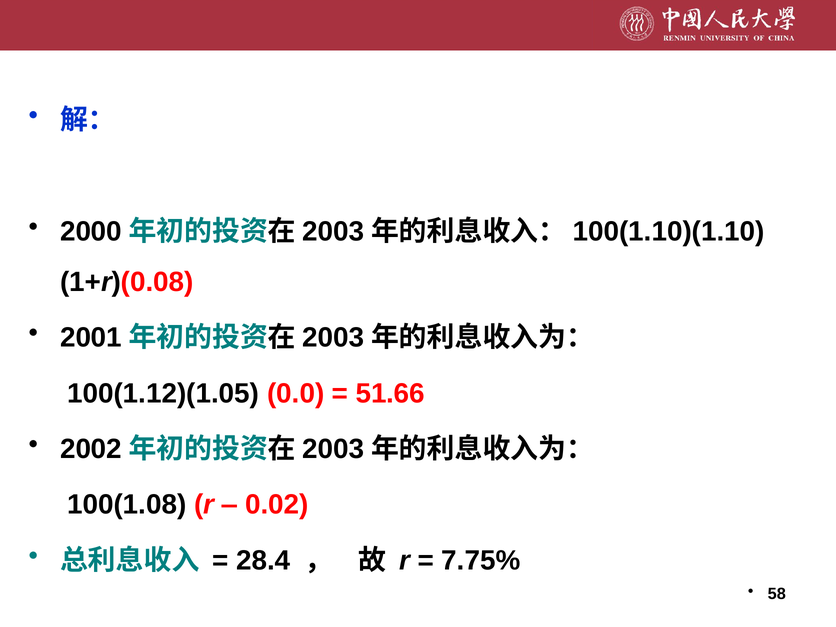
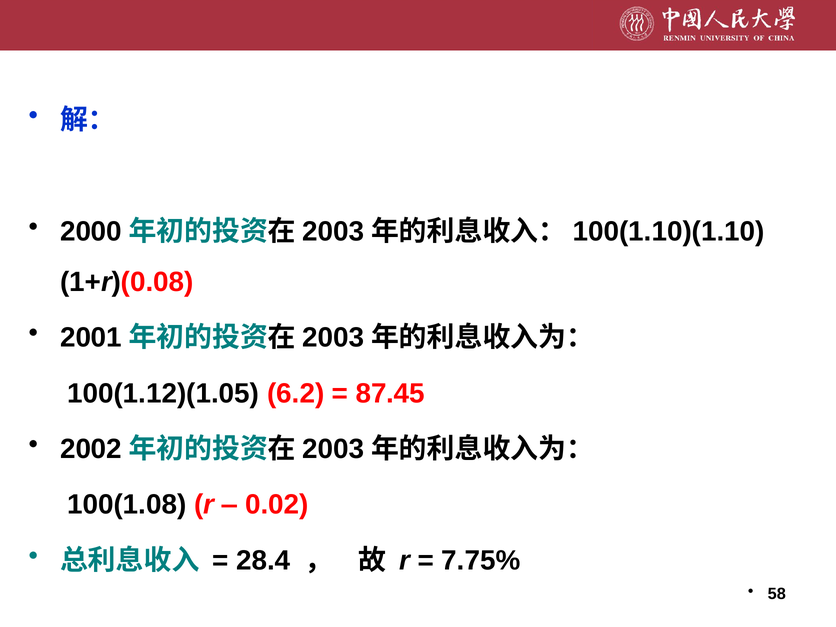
0.0: 0.0 -> 6.2 (296, 393)
51.66: 51.66 -> 87.45 (390, 393)
